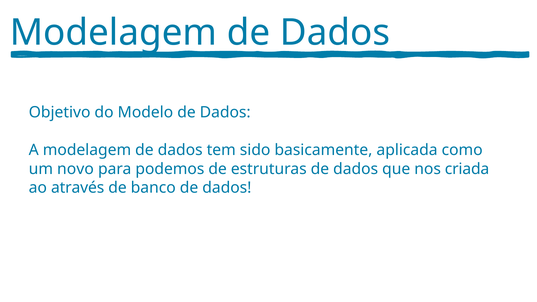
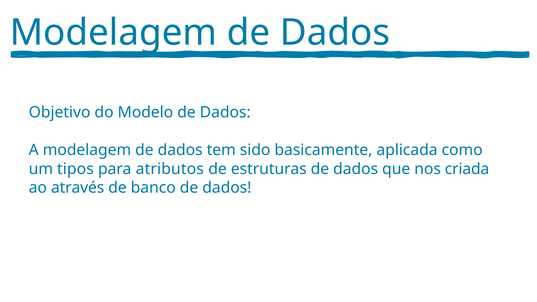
novo: novo -> tipos (75, 169)
podemos: podemos -> atributos (170, 169)
